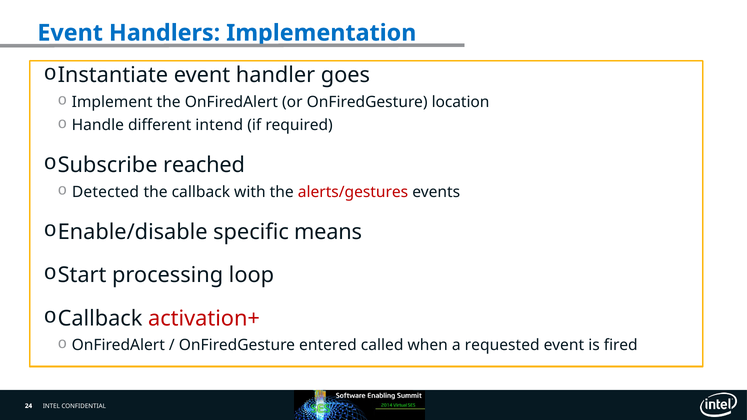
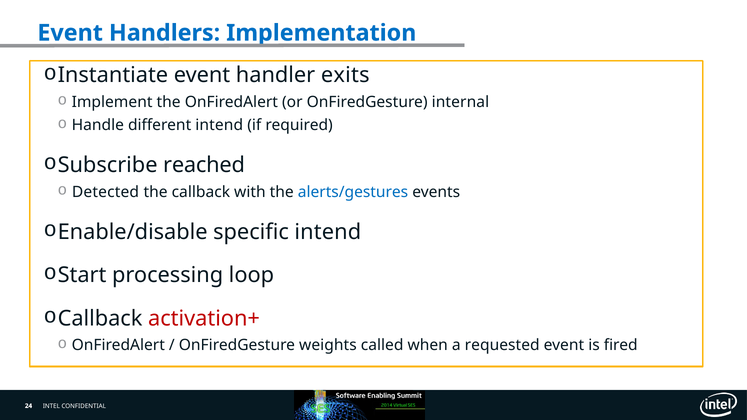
goes: goes -> exits (345, 75)
location: location -> internal (460, 102)
alerts/gestures colour: red -> blue (353, 192)
specific means: means -> intend (328, 232)
entered: entered -> weights (328, 345)
